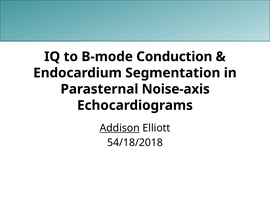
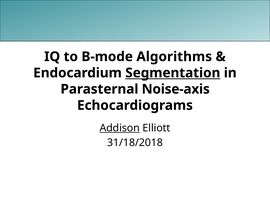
Conduction: Conduction -> Algorithms (174, 57)
Segmentation underline: none -> present (173, 73)
54/18/2018: 54/18/2018 -> 31/18/2018 (135, 142)
